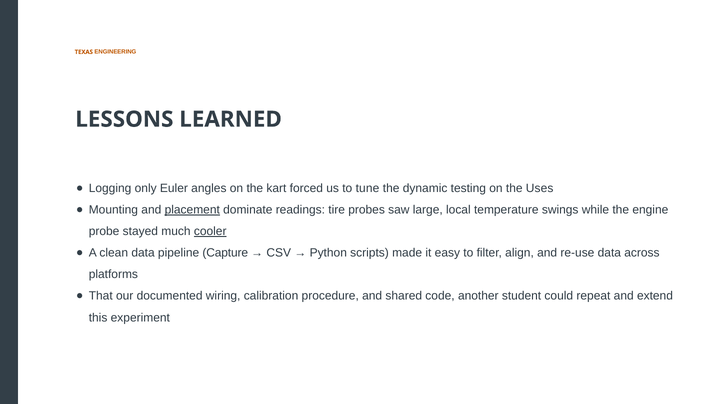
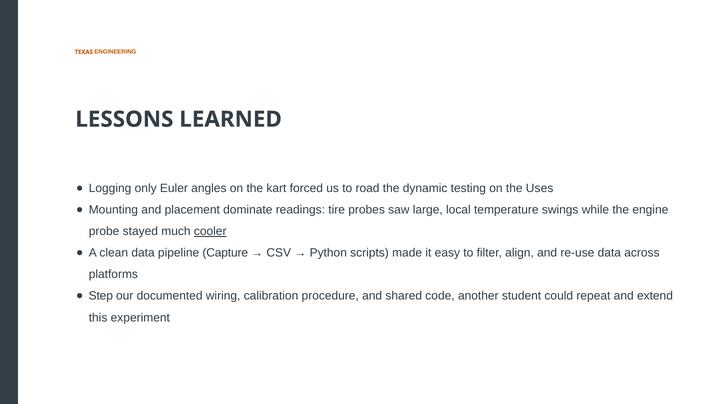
tune: tune -> road (368, 188)
placement underline: present -> none (192, 210)
That: That -> Step (101, 296)
